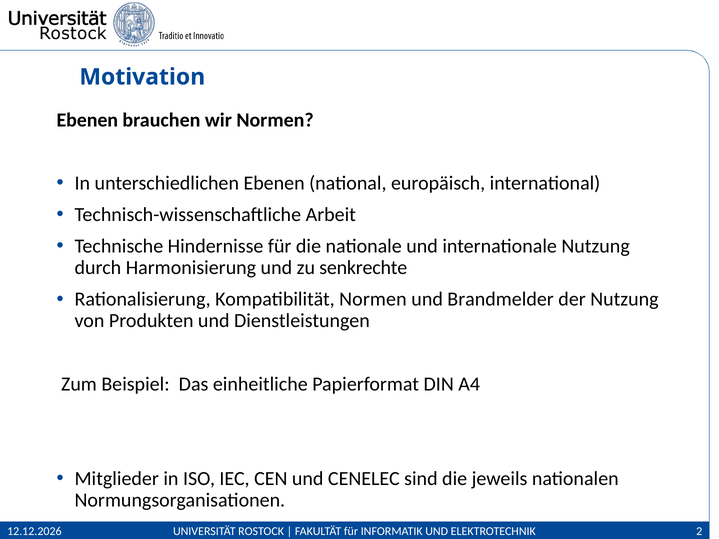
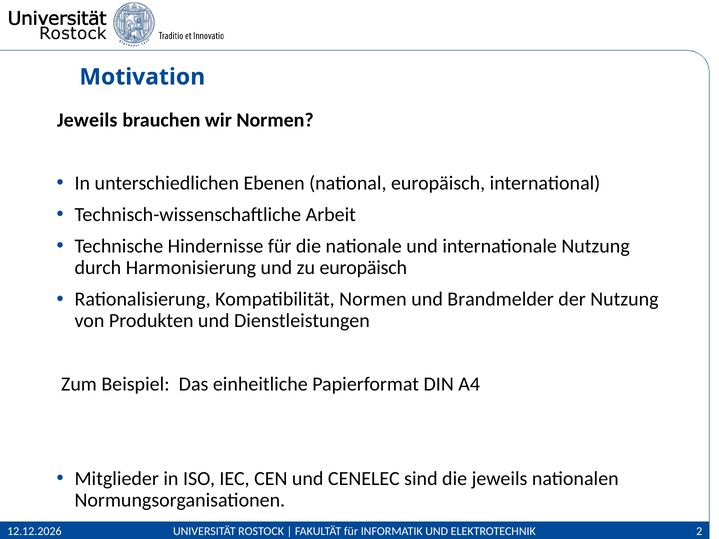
Ebenen: Ebenen -> Jeweils (87, 120)
zu senkrechte: senkrechte -> europäisch (363, 268)
